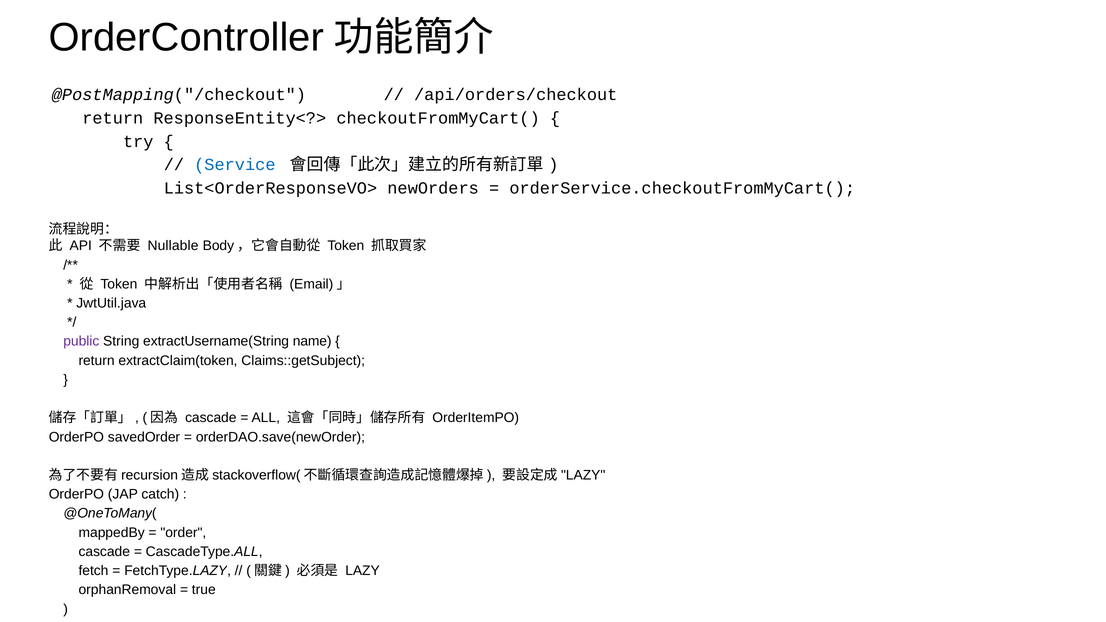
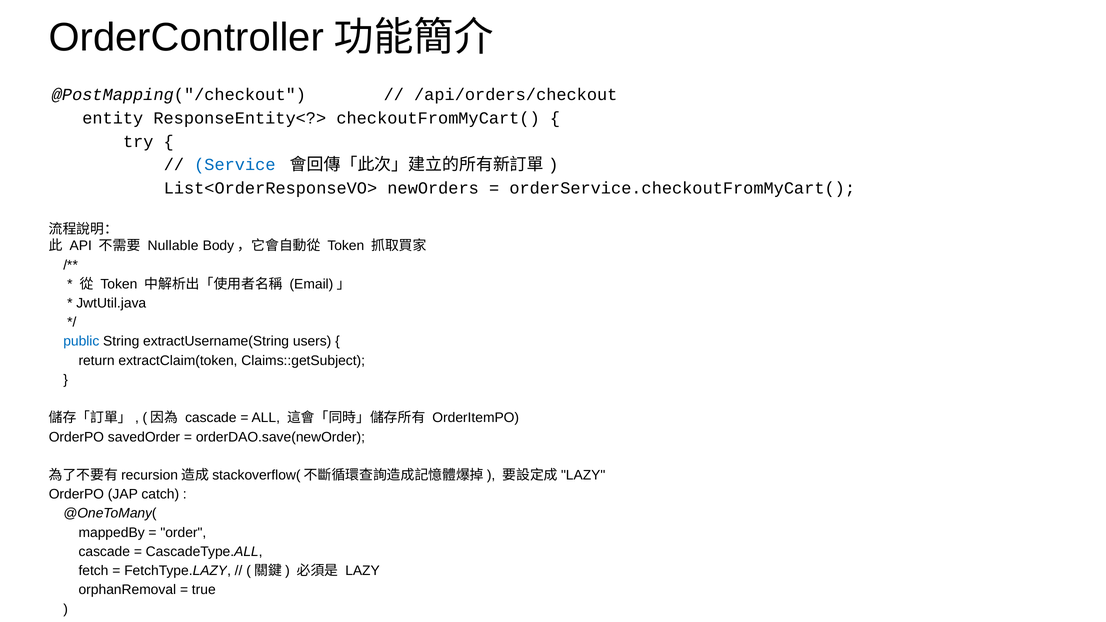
return: return -> entity (113, 118)
public colour: purple -> blue (81, 341)
name: name -> users (312, 341)
